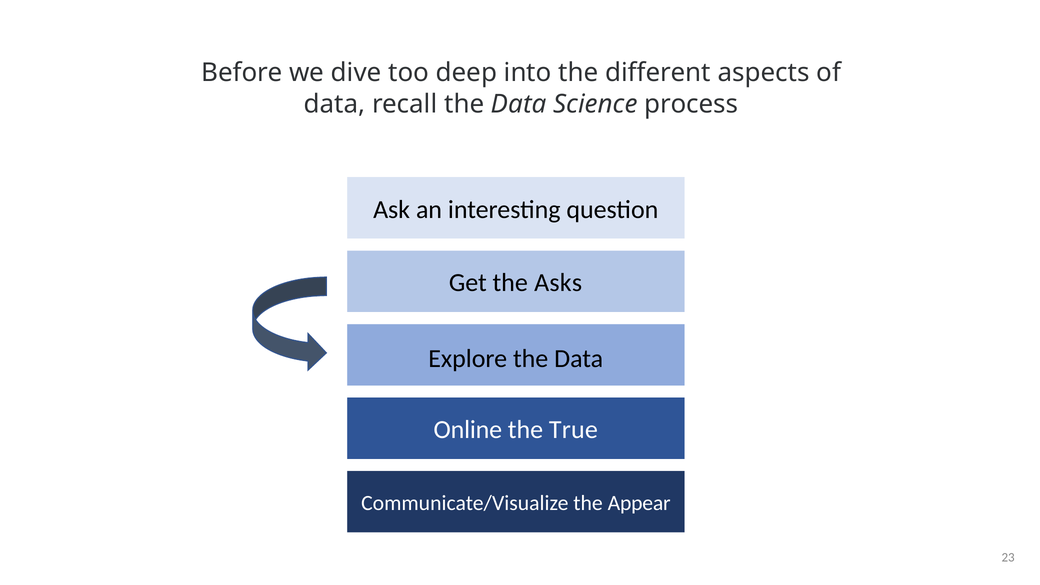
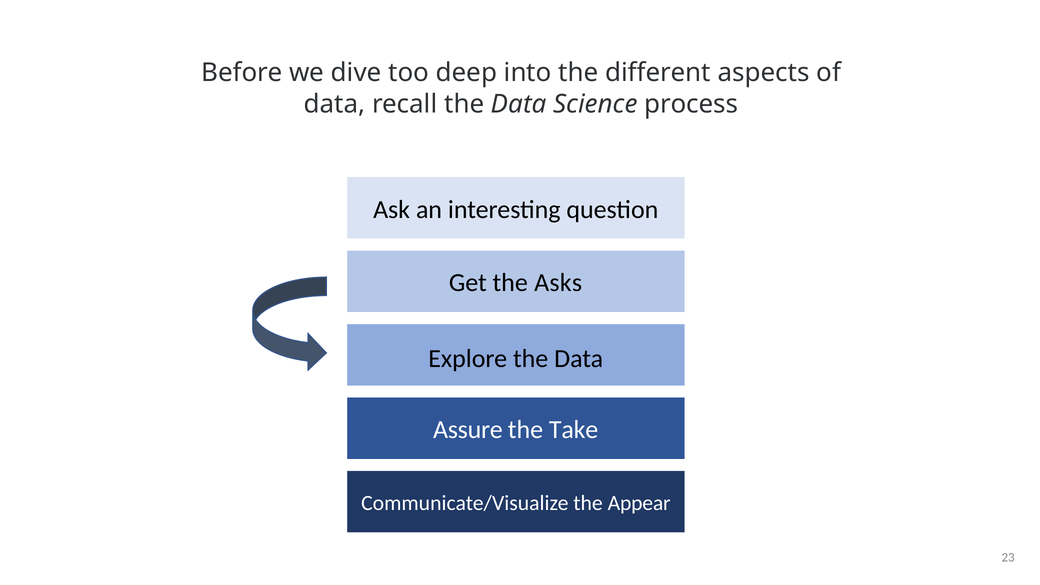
Online: Online -> Assure (468, 430)
True: True -> Take (574, 430)
